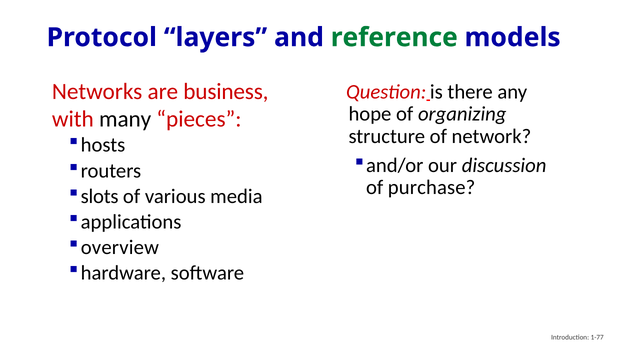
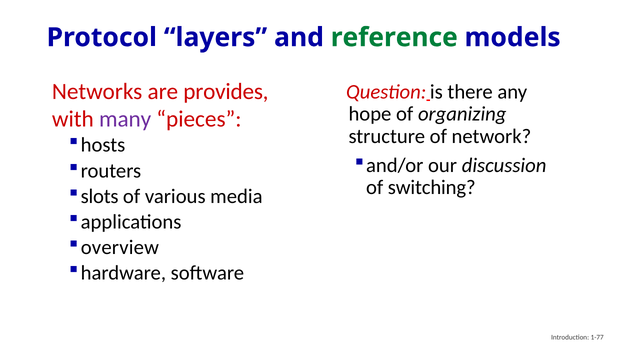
business: business -> provides (226, 92)
many colour: black -> purple (125, 119)
purchase: purchase -> switching (432, 187)
